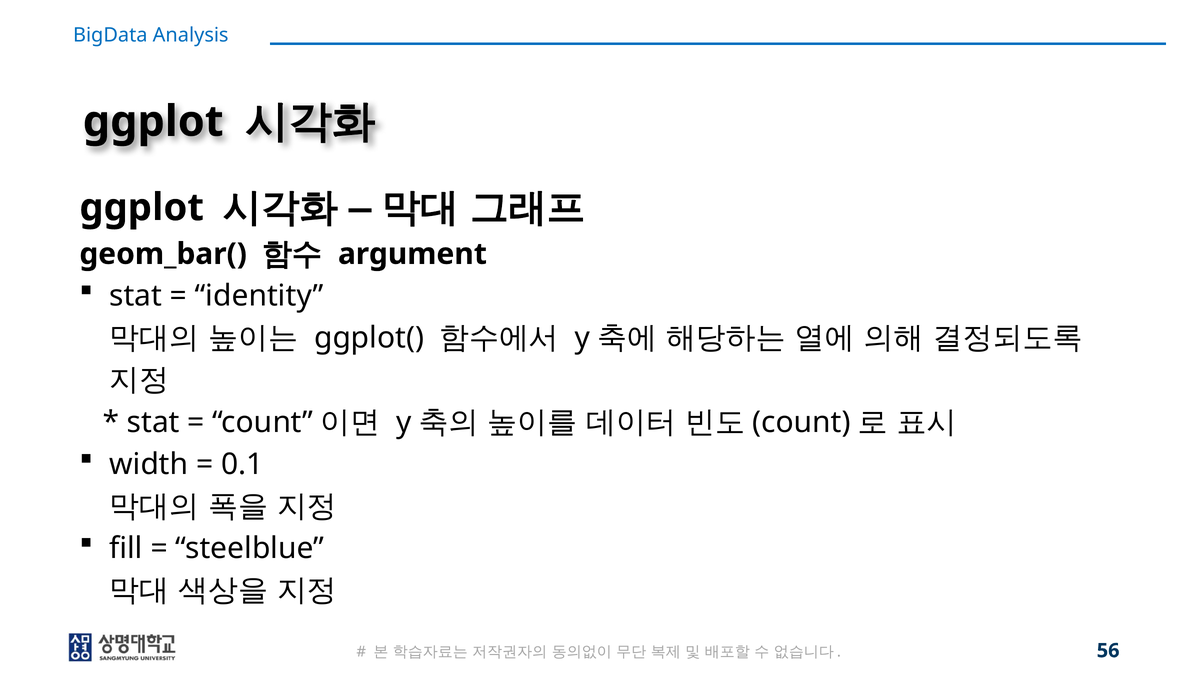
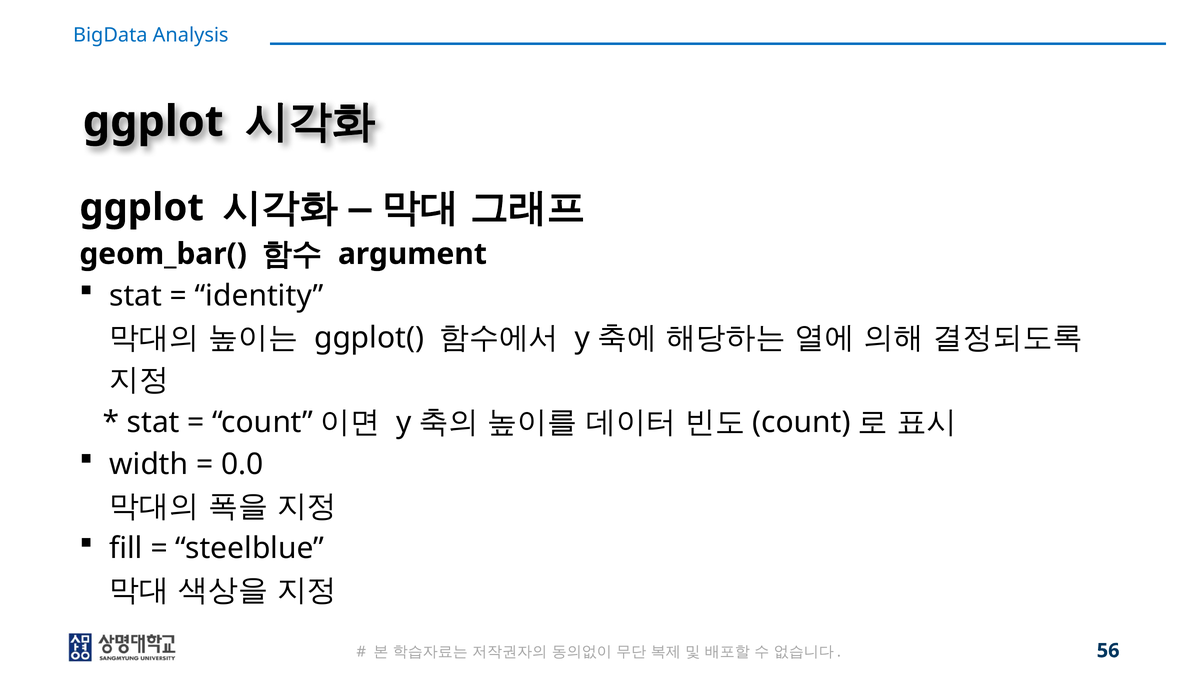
0.1: 0.1 -> 0.0 (242, 464)
